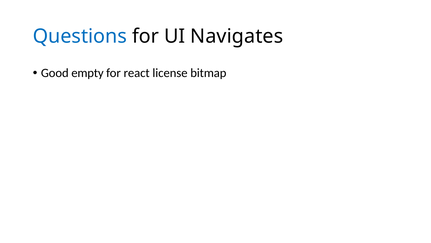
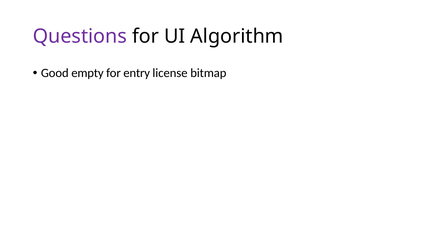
Questions colour: blue -> purple (80, 36)
Navigates: Navigates -> Algorithm (237, 36)
react: react -> entry (137, 73)
